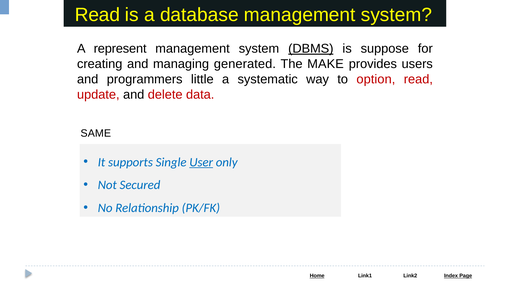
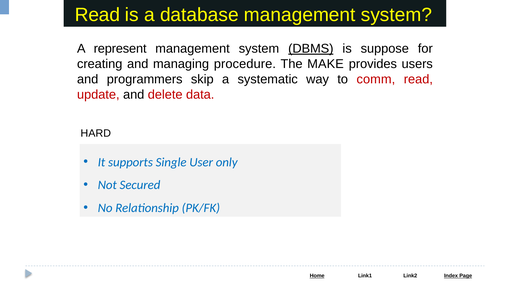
generated: generated -> procedure (245, 64)
little: little -> skip (202, 79)
option: option -> comm (376, 79)
SAME: SAME -> HARD (96, 133)
User underline: present -> none (201, 162)
